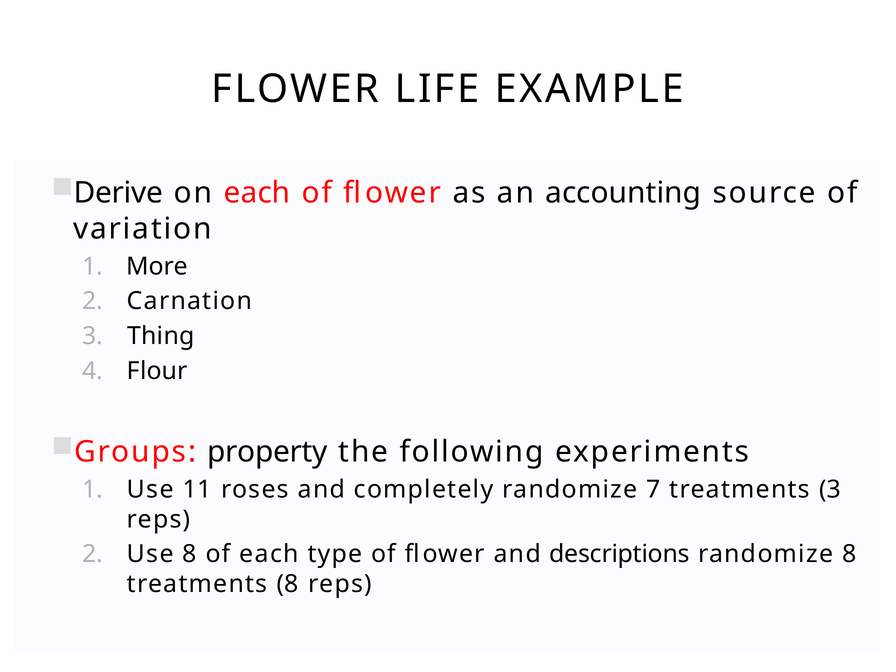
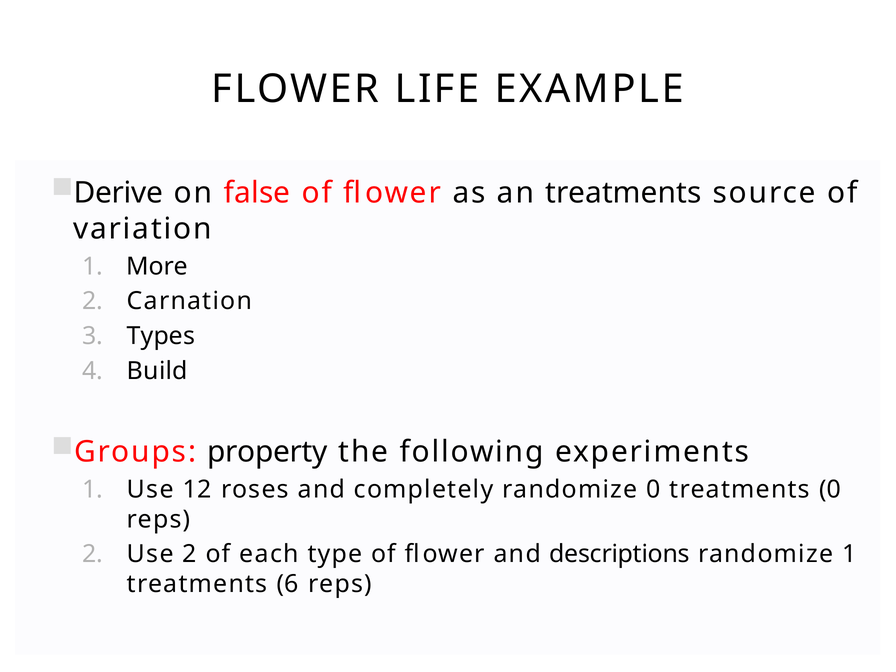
on each: each -> false (257, 193)
an accounting: accounting -> treatments (623, 193)
Thing: Thing -> Types (161, 336)
Flour: Flour -> Build (157, 371)
11: 11 -> 12 (197, 489)
randomize 7: 7 -> 0 (653, 489)
treatments 3: 3 -> 0 (830, 489)
Use 8: 8 -> 2 (190, 554)
randomize 8: 8 -> 1 (849, 554)
treatments 8: 8 -> 6 (288, 584)
